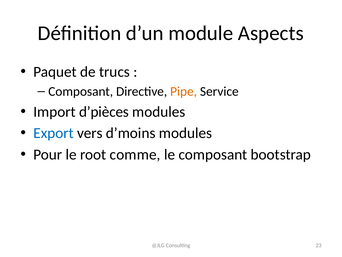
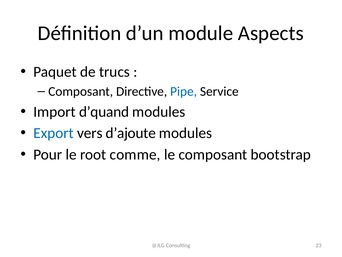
Pipe colour: orange -> blue (184, 91)
d’pièces: d’pièces -> d’quand (104, 112)
d’moins: d’moins -> d’ajoute (131, 133)
